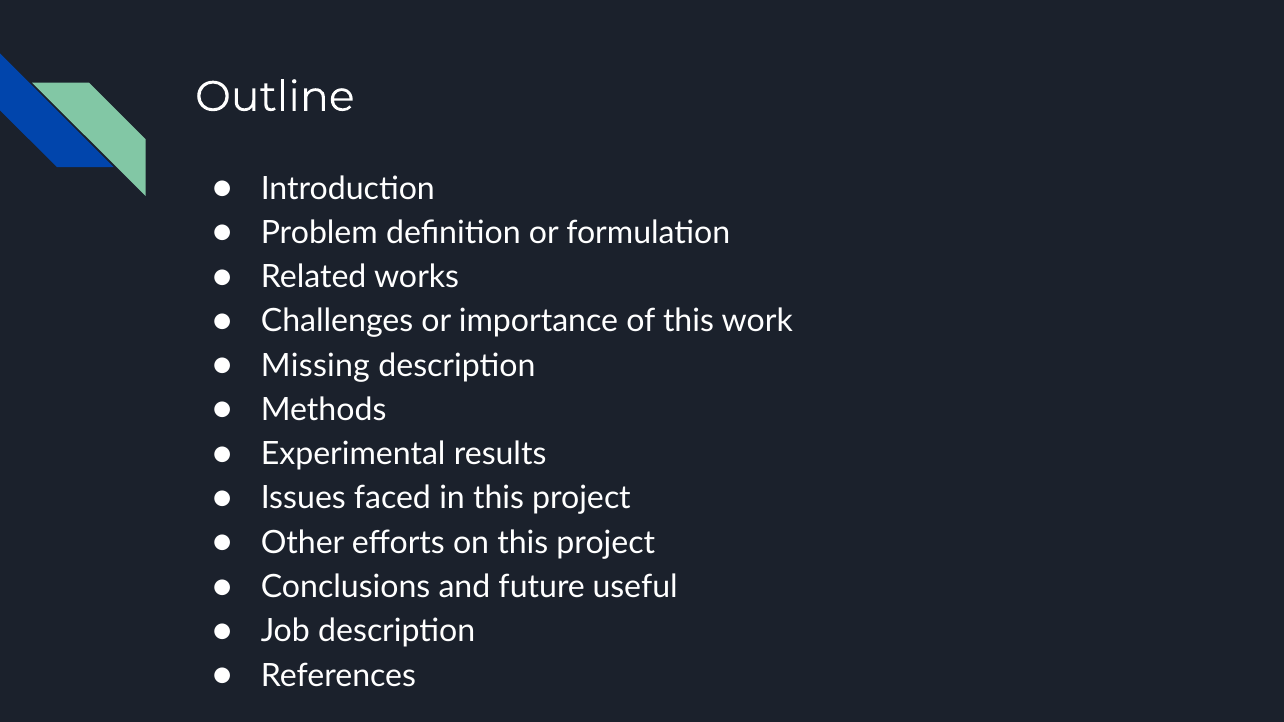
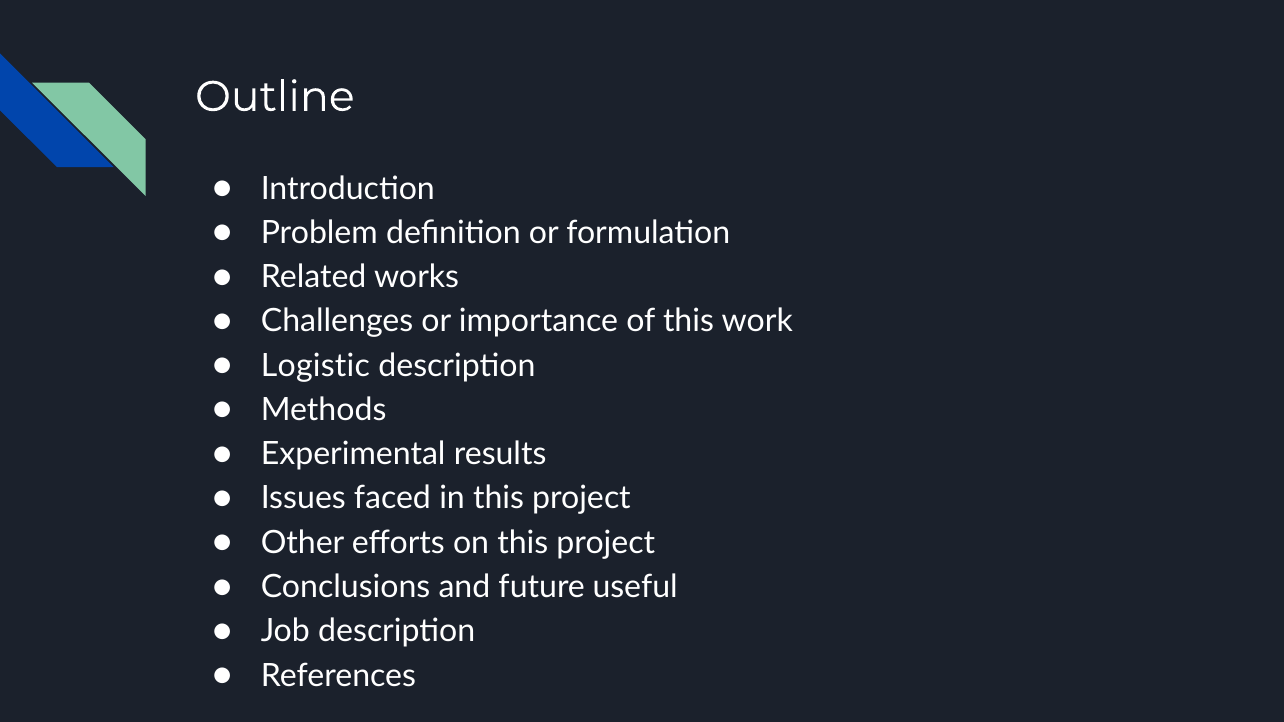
Missing: Missing -> Logistic (315, 366)
